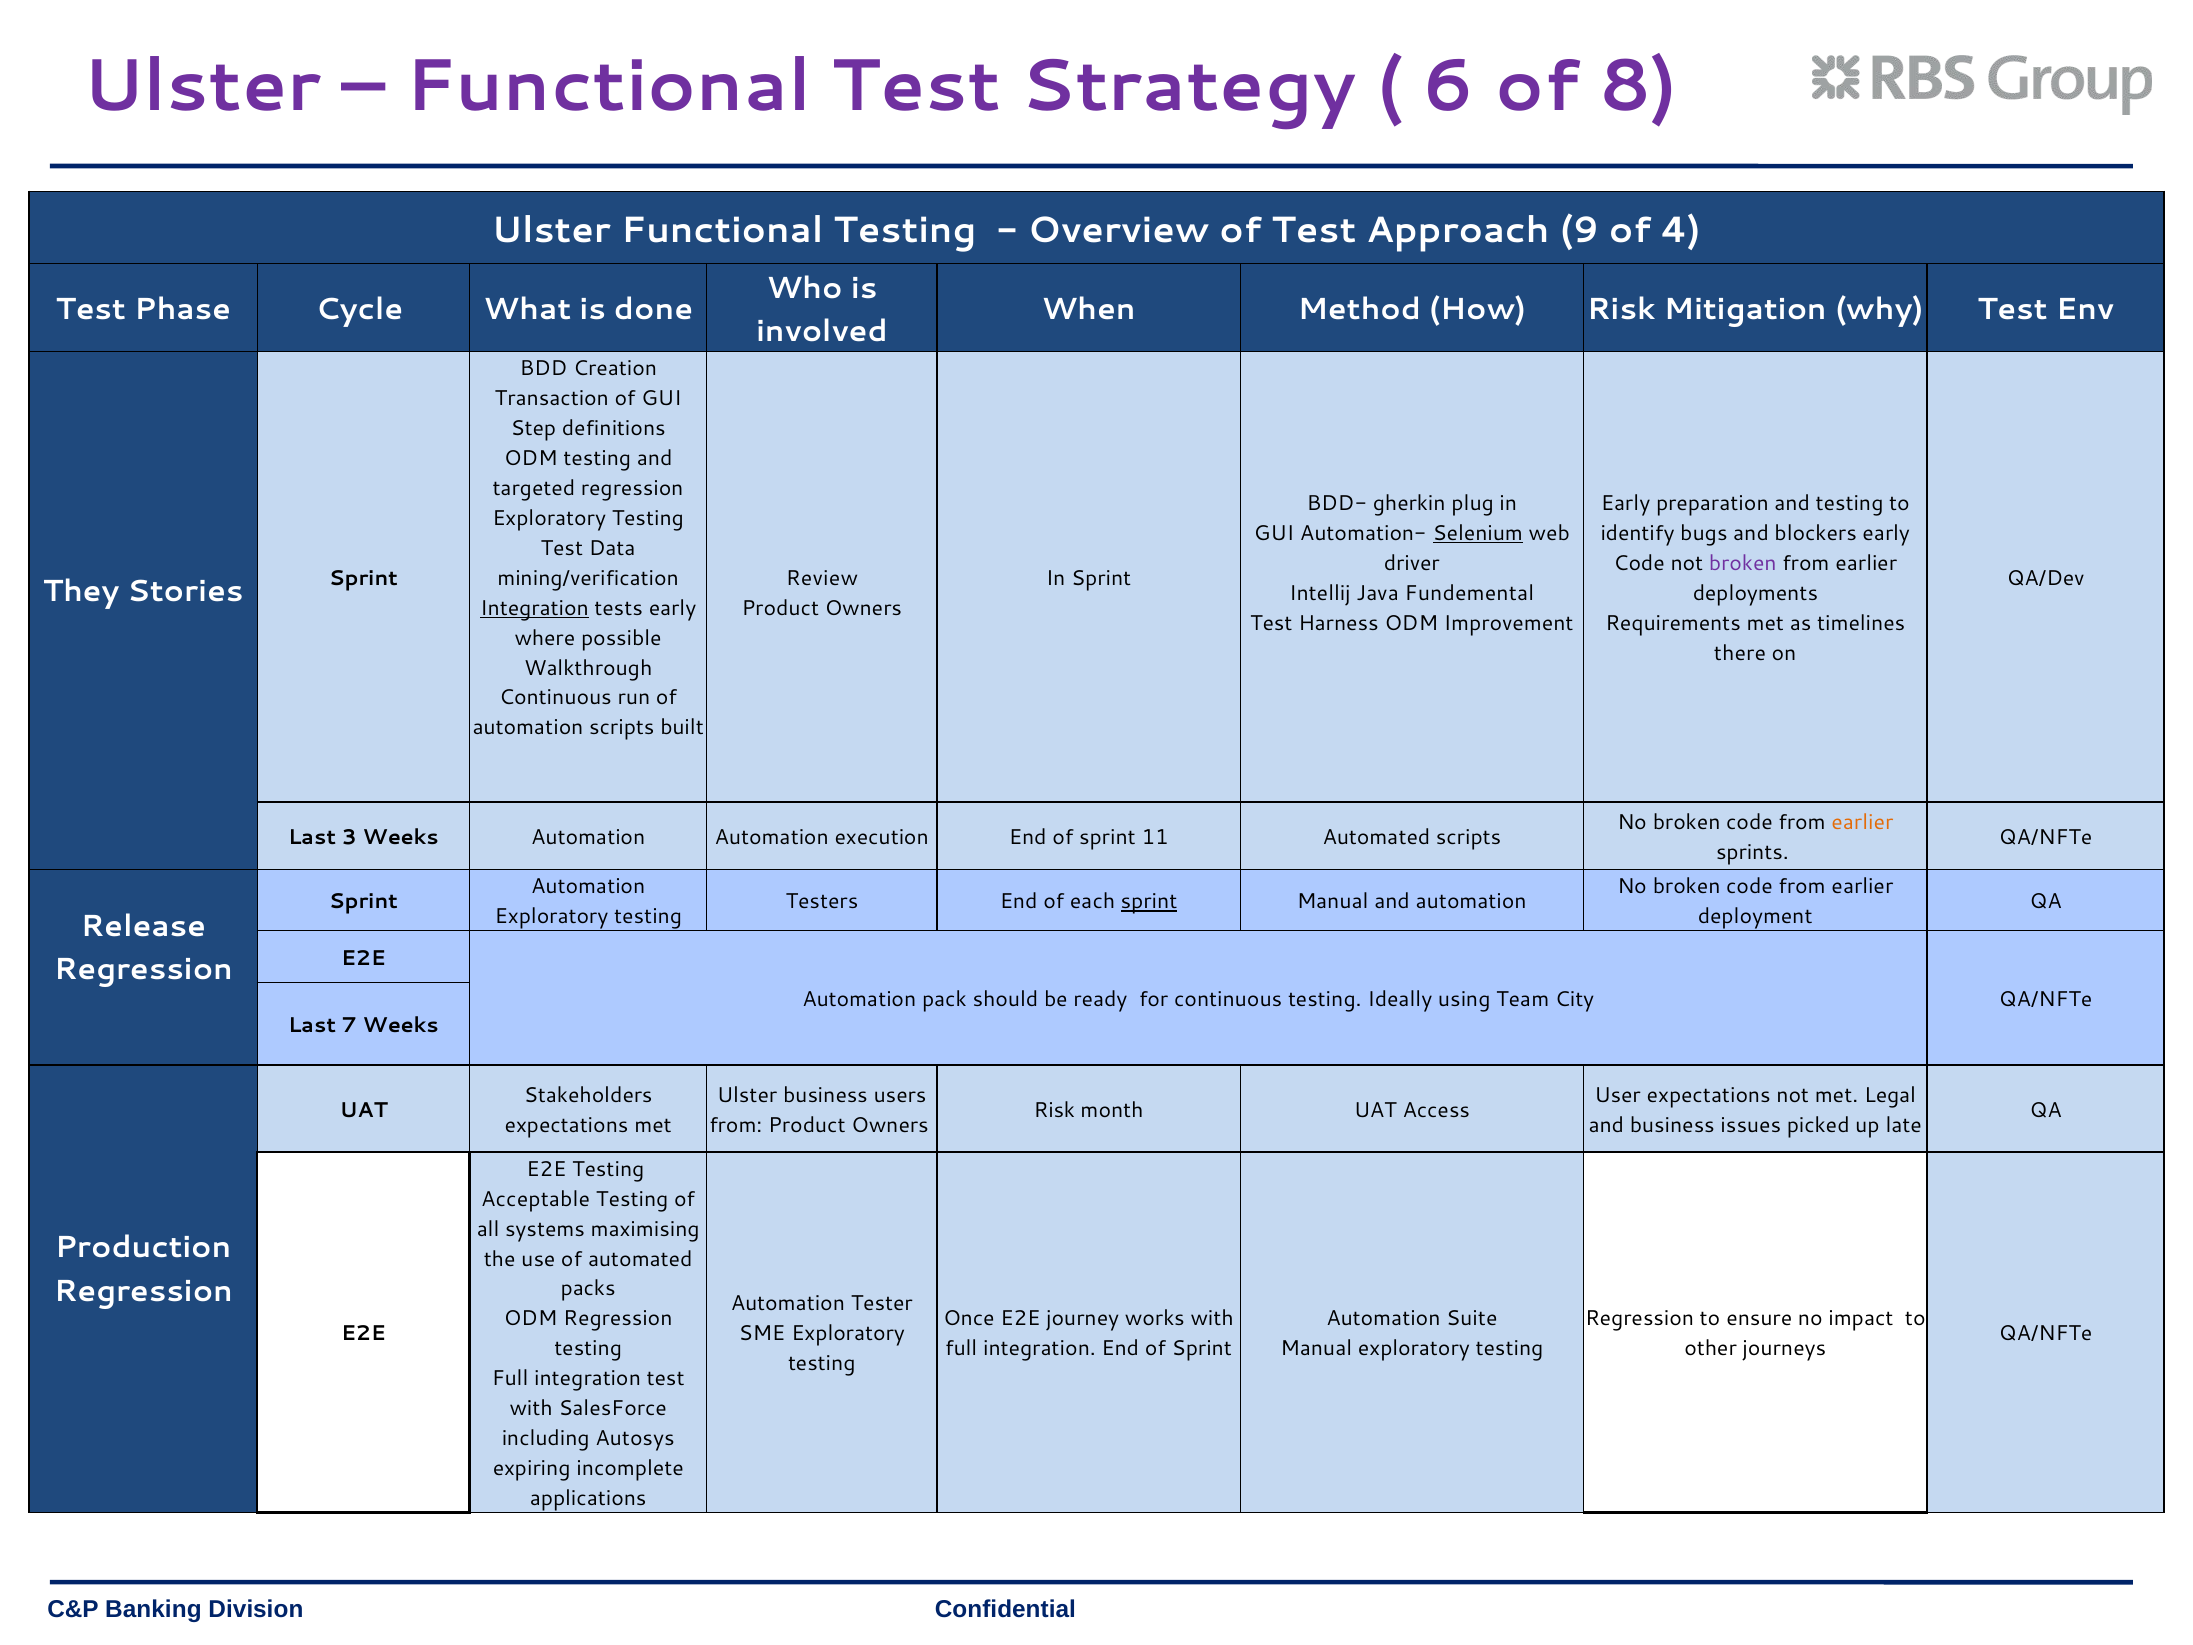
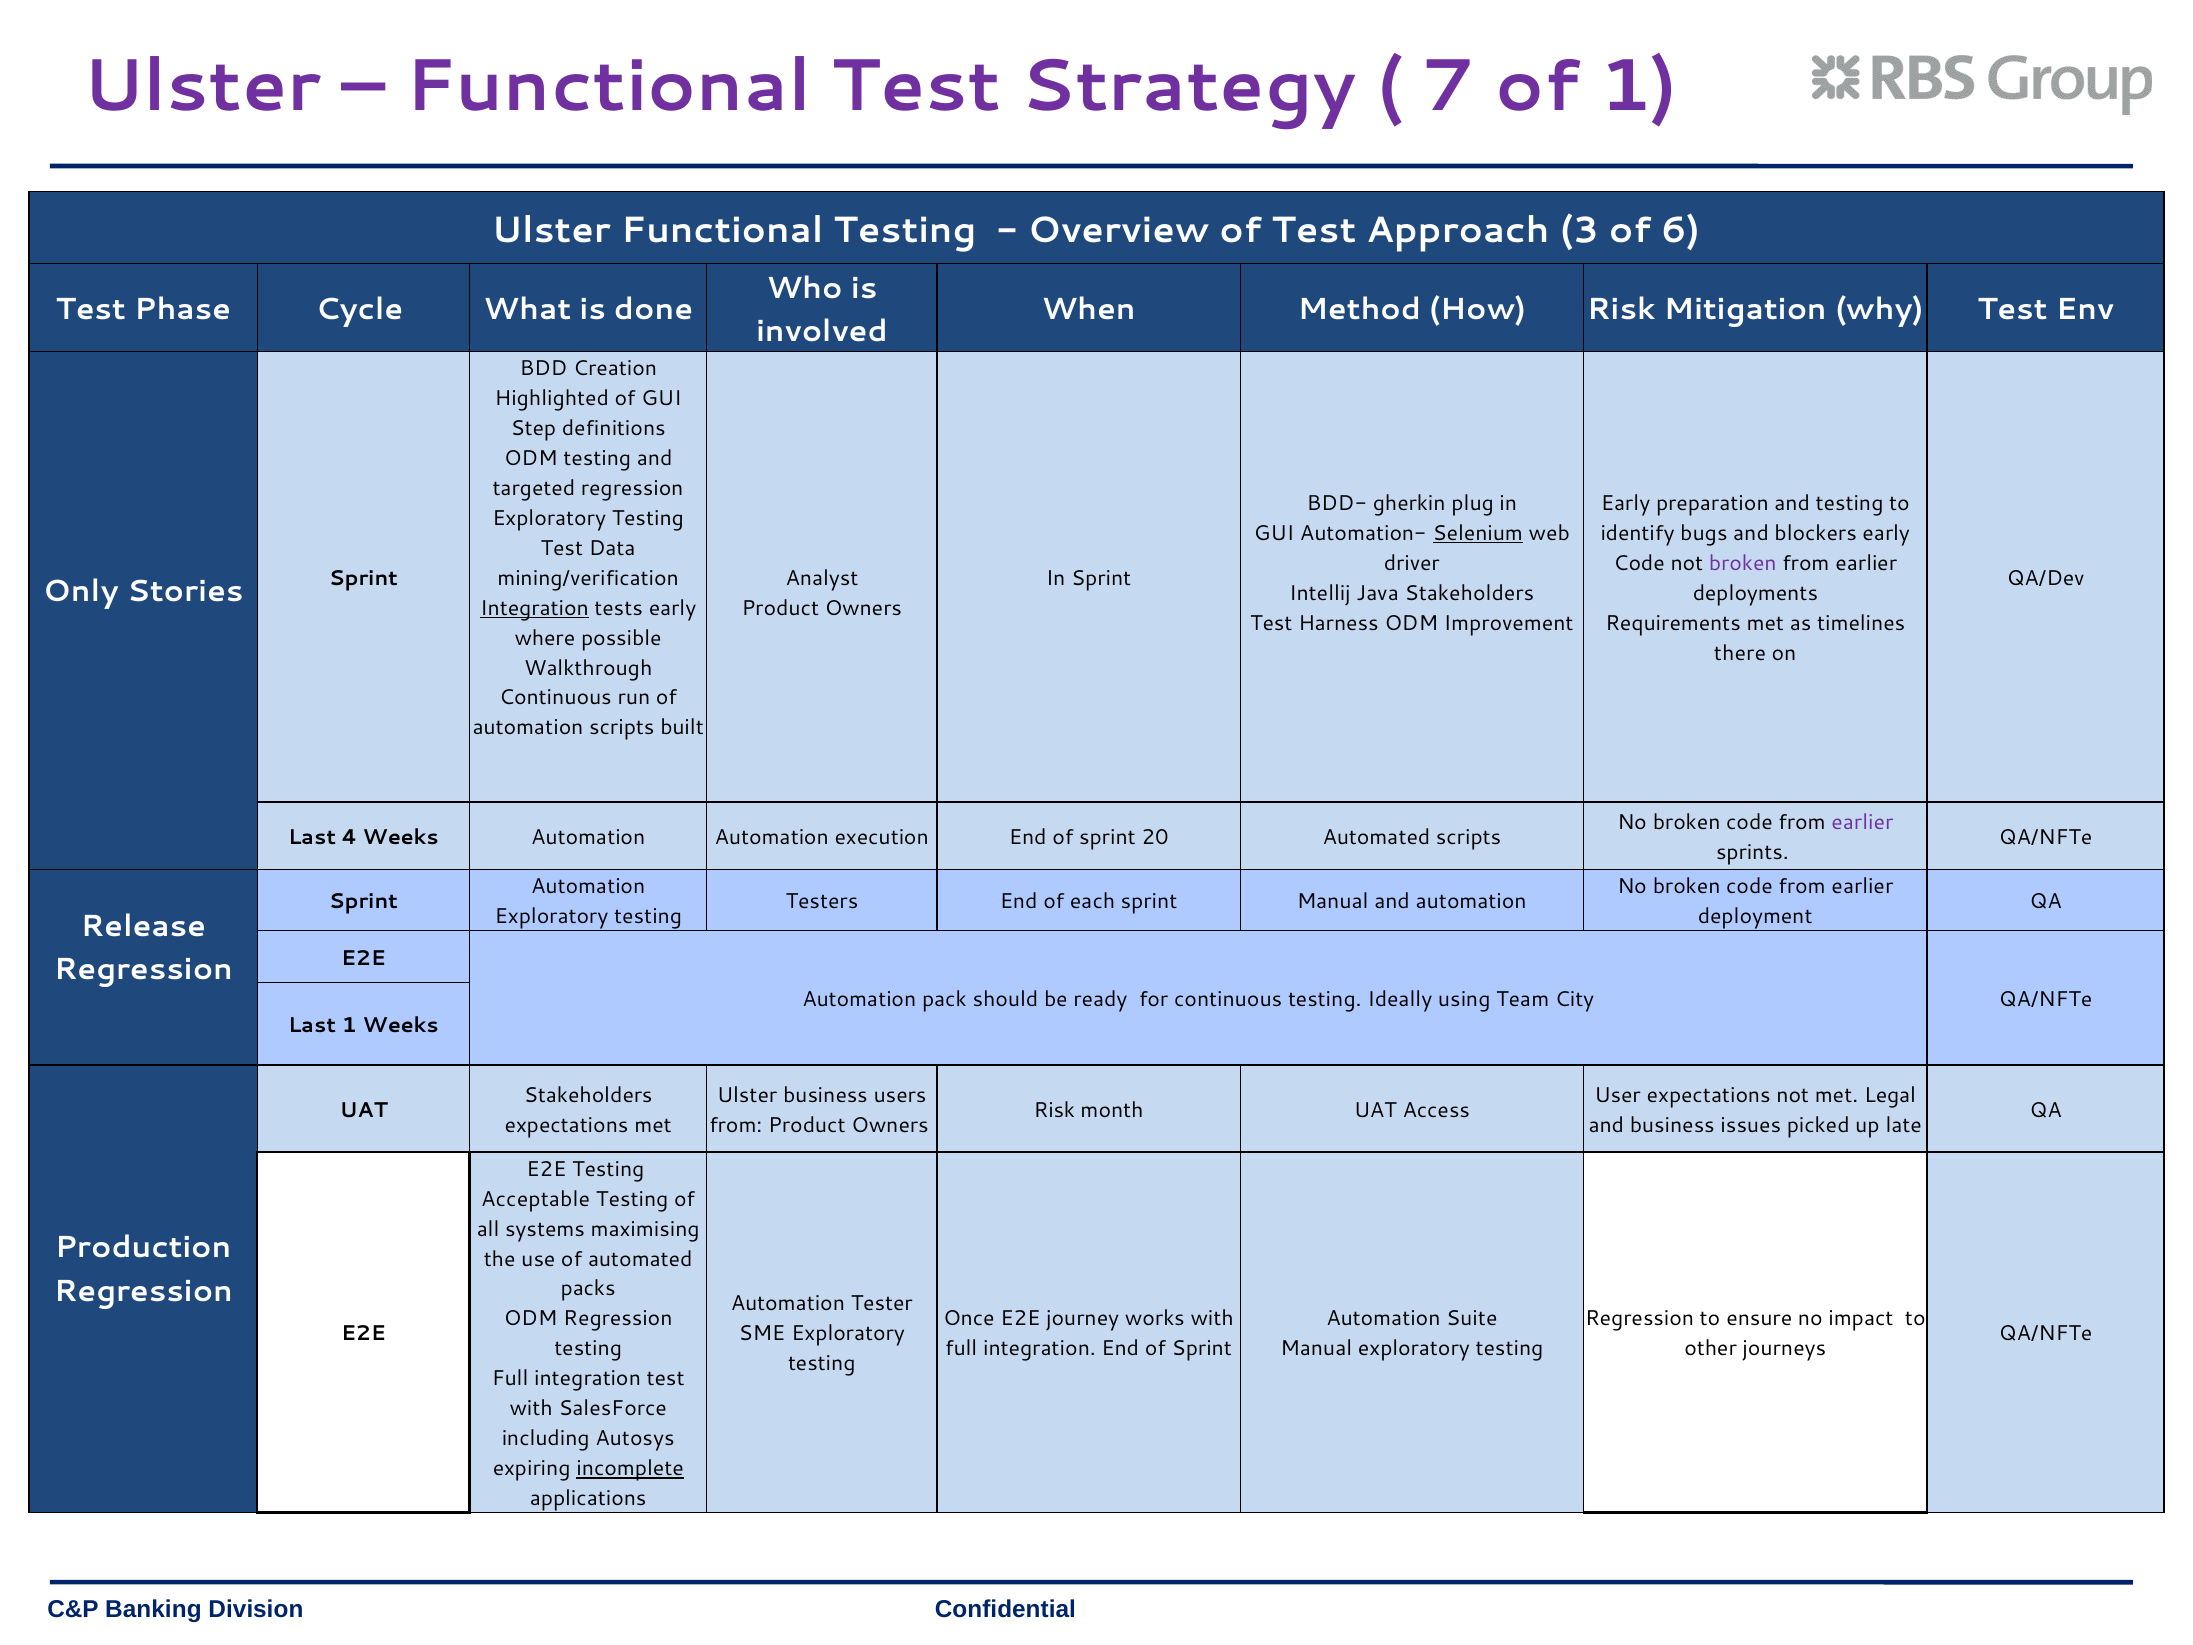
6: 6 -> 7 (1449, 87)
of 8: 8 -> 1 (1639, 87)
9: 9 -> 3 (1579, 230)
4: 4 -> 6 (1680, 230)
Transaction: Transaction -> Highlighted (552, 398)
Review: Review -> Analyst (822, 578)
They: They -> Only (81, 591)
Java Fundemental: Fundemental -> Stakeholders (1469, 593)
earlier colour: orange -> purple (1862, 822)
3: 3 -> 4 (349, 837)
11: 11 -> 20 (1155, 837)
sprint underline: present -> none (1149, 902)
Last 7: 7 -> 1 (349, 1025)
incomplete underline: none -> present (630, 1468)
